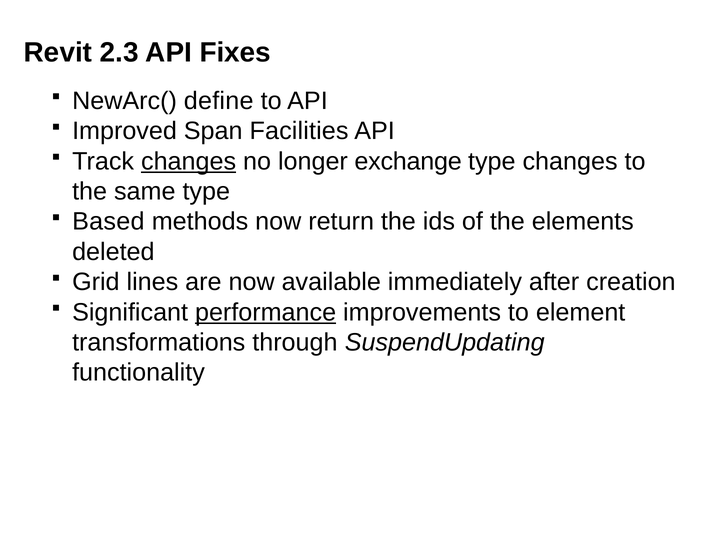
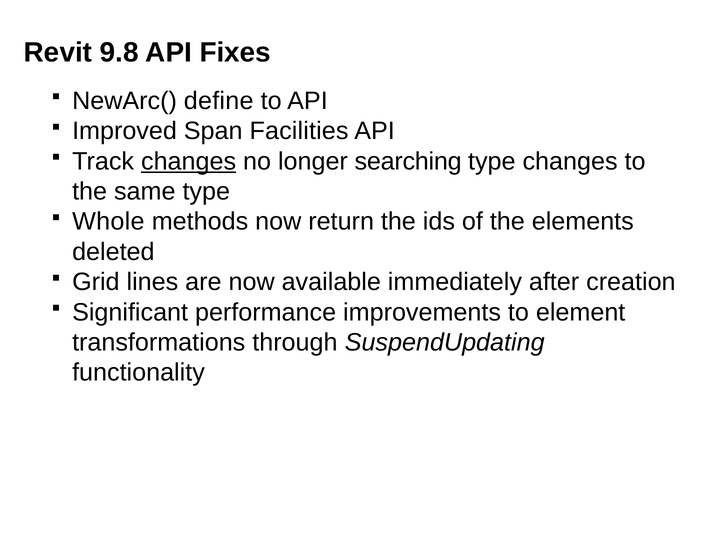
2.3: 2.3 -> 9.8 (119, 53)
exchange: exchange -> searching (408, 161)
Based: Based -> Whole (108, 222)
performance underline: present -> none (266, 312)
